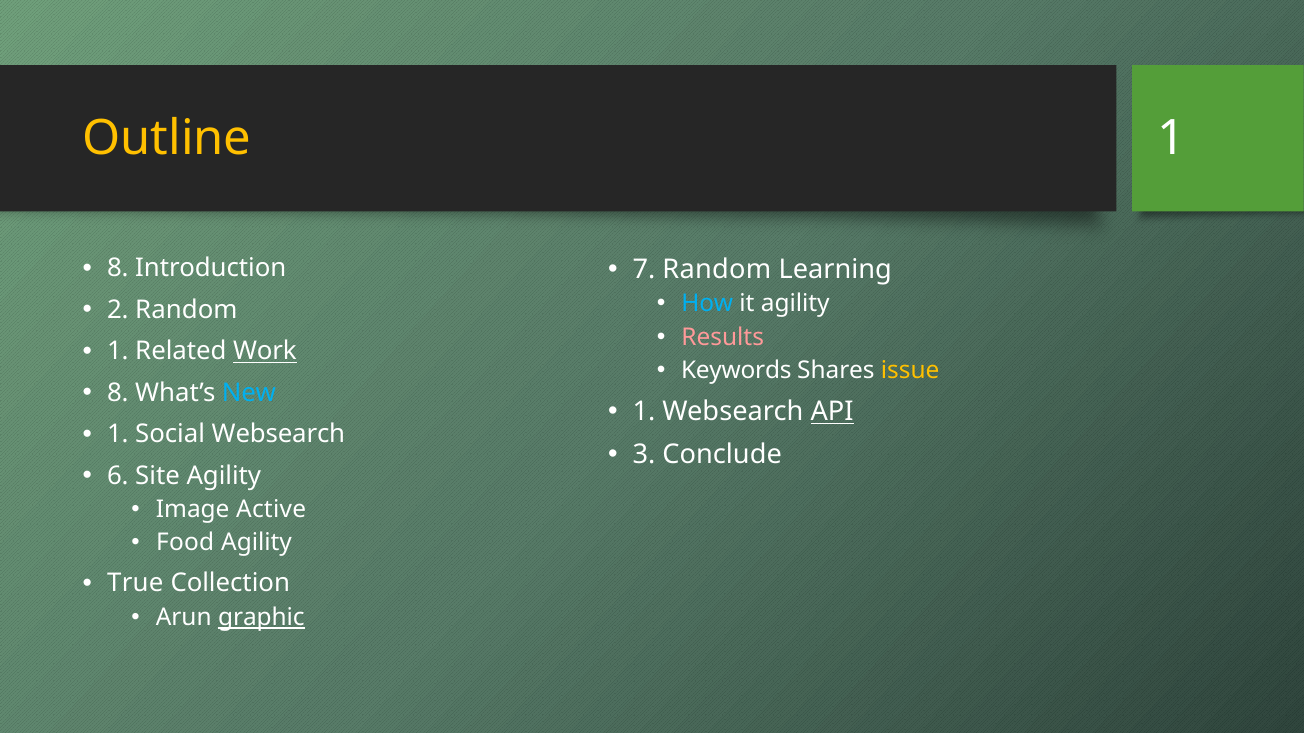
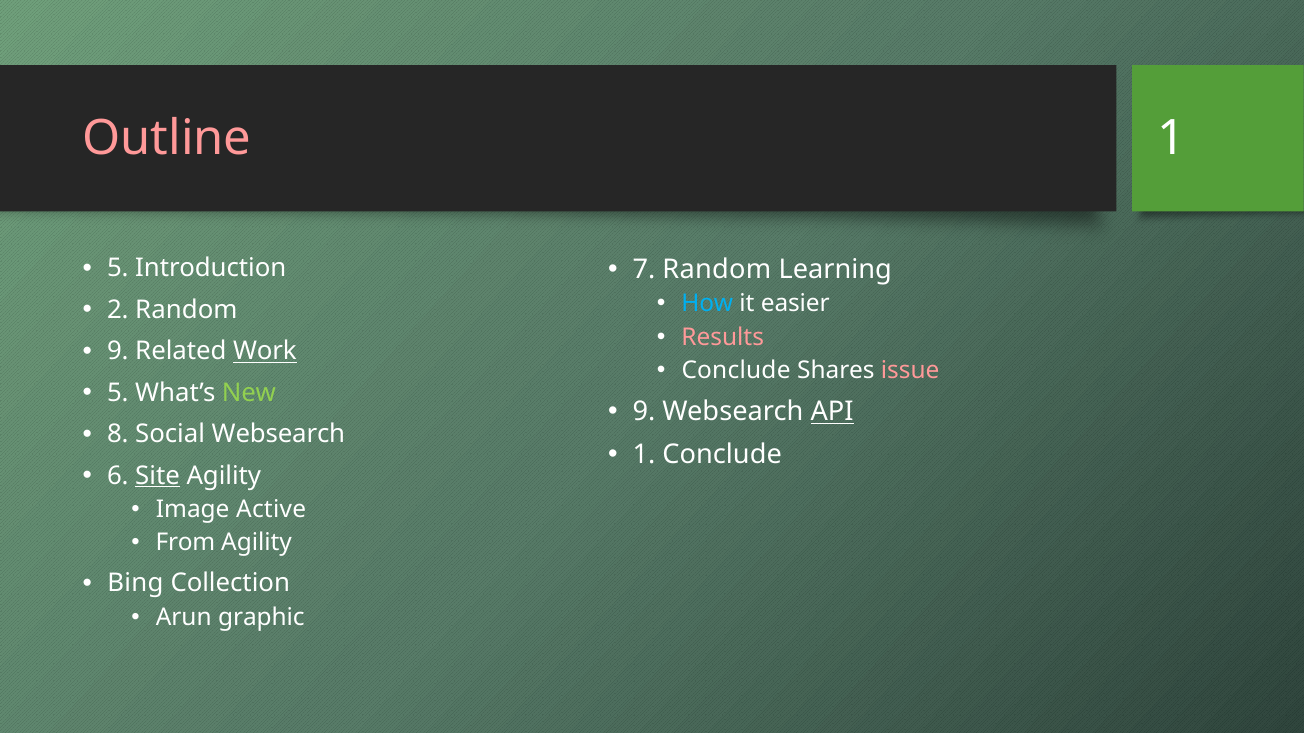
Outline colour: yellow -> pink (167, 138)
8: 8 -> 5 (118, 269)
it agility: agility -> easier (795, 304)
1: 1 -> 9 (118, 352)
Keywords: Keywords -> Conclude (736, 370)
issue colour: yellow -> pink (910, 370)
8: 8 -> 5 (118, 393)
New colour: light blue -> light green (249, 393)
1: 1 -> 9 (644, 412)
1: 1 -> 8 (118, 434)
3: 3 -> 1 (644, 455)
Site underline: none -> present (158, 476)
Food: Food -> From (185, 543)
True: True -> Bing (135, 584)
graphic underline: present -> none (261, 618)
